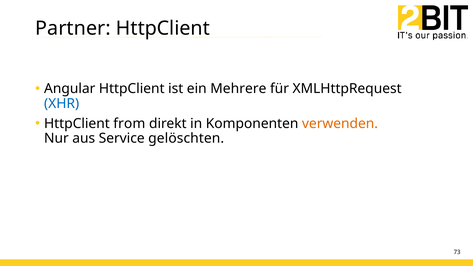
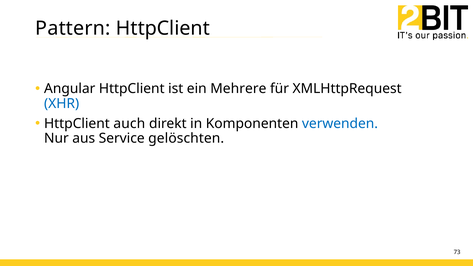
Partner: Partner -> Pattern (73, 28)
from: from -> auch (129, 124)
verwenden colour: orange -> blue (340, 124)
